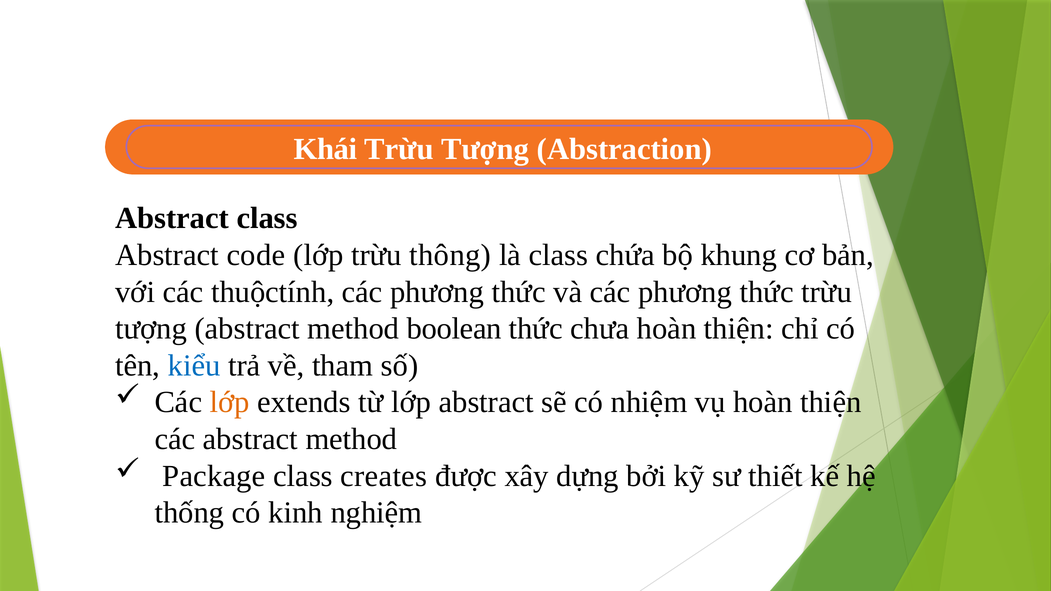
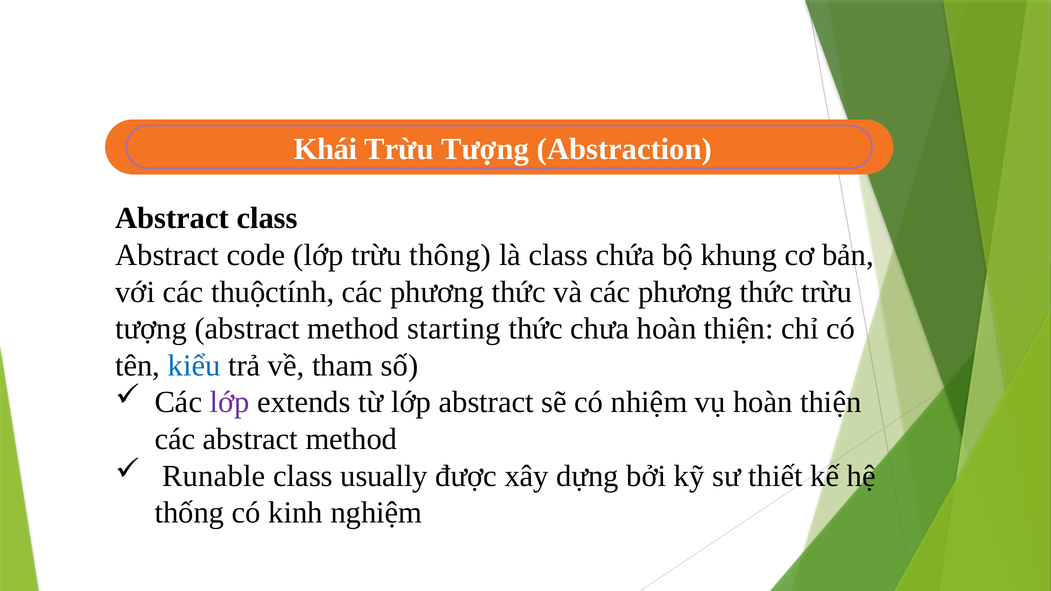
boolean: boolean -> starting (454, 329)
lớp colour: orange -> purple (230, 402)
Package: Package -> Runable (214, 476)
creates: creates -> usually (384, 476)
